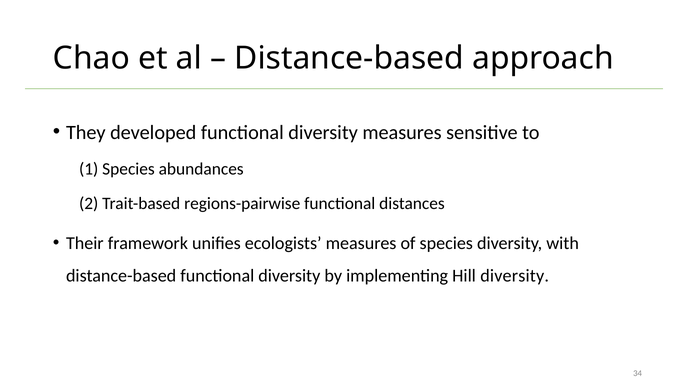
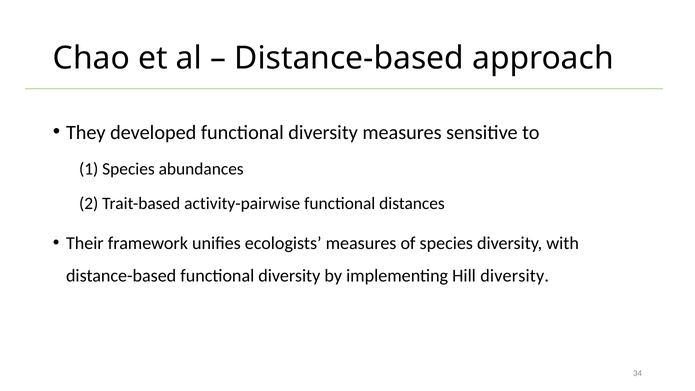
regions-pairwise: regions-pairwise -> activity-pairwise (242, 204)
